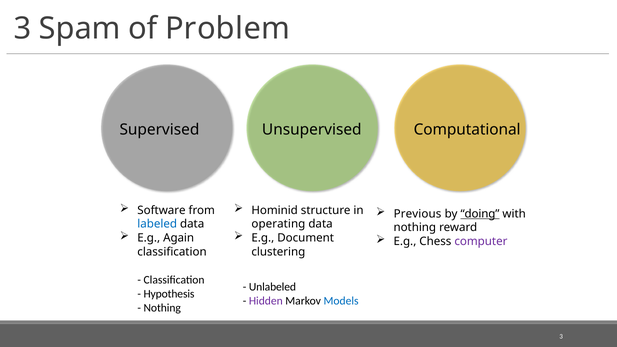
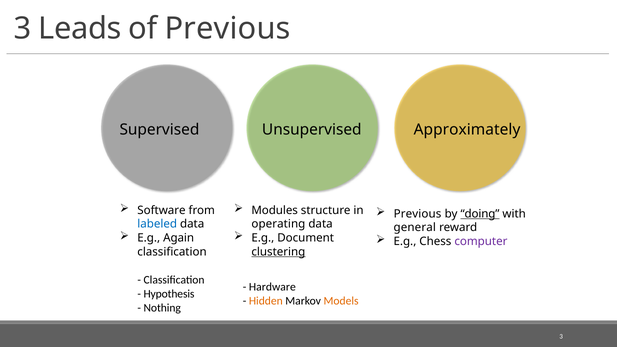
Spam: Spam -> Leads (80, 28)
of Problem: Problem -> Previous (228, 28)
Computational: Computational -> Approximately (467, 130)
Hominid: Hominid -> Modules (275, 210)
nothing: nothing -> general (415, 228)
clustering underline: none -> present (278, 252)
Unlabeled: Unlabeled -> Hardware (272, 287)
Hidden colour: purple -> orange (266, 301)
Models colour: blue -> orange (341, 301)
